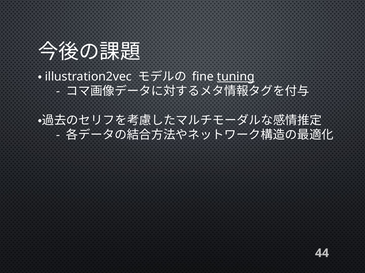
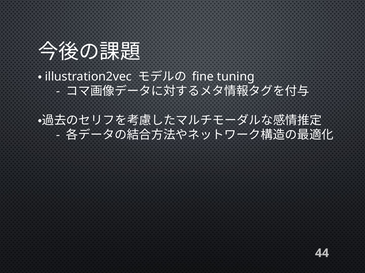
tuning underline: present -> none (236, 77)
